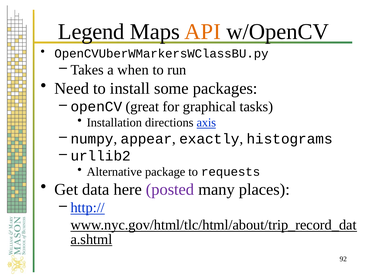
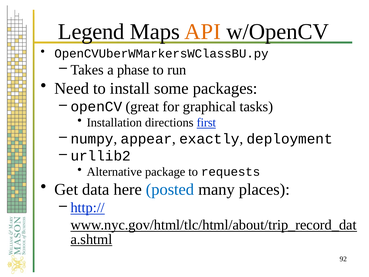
when: when -> phase (133, 70)
axis: axis -> first (206, 123)
histograms: histograms -> deployment (290, 139)
posted colour: purple -> blue (170, 189)
